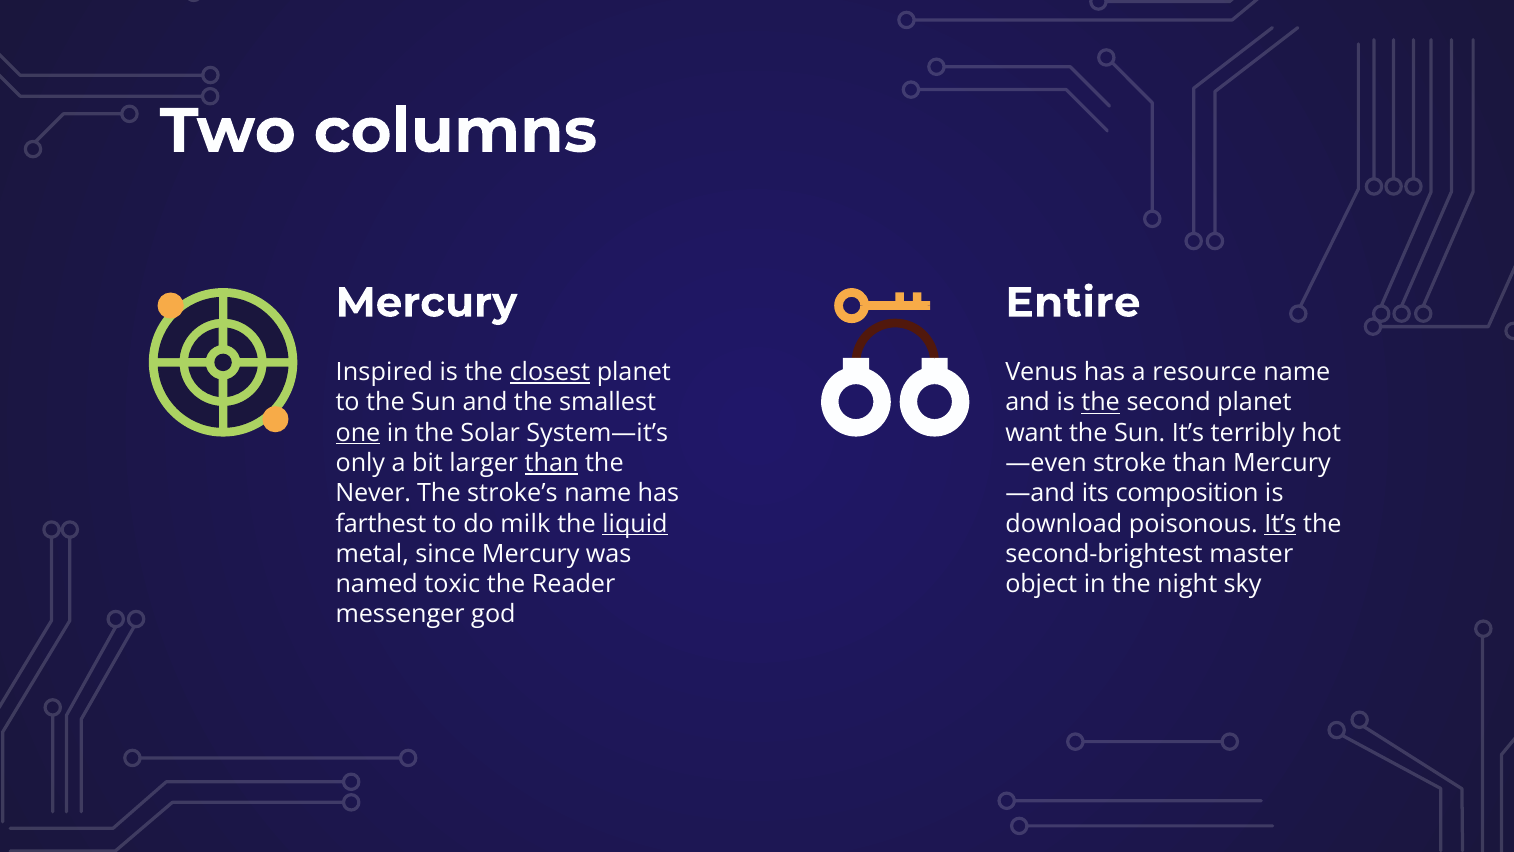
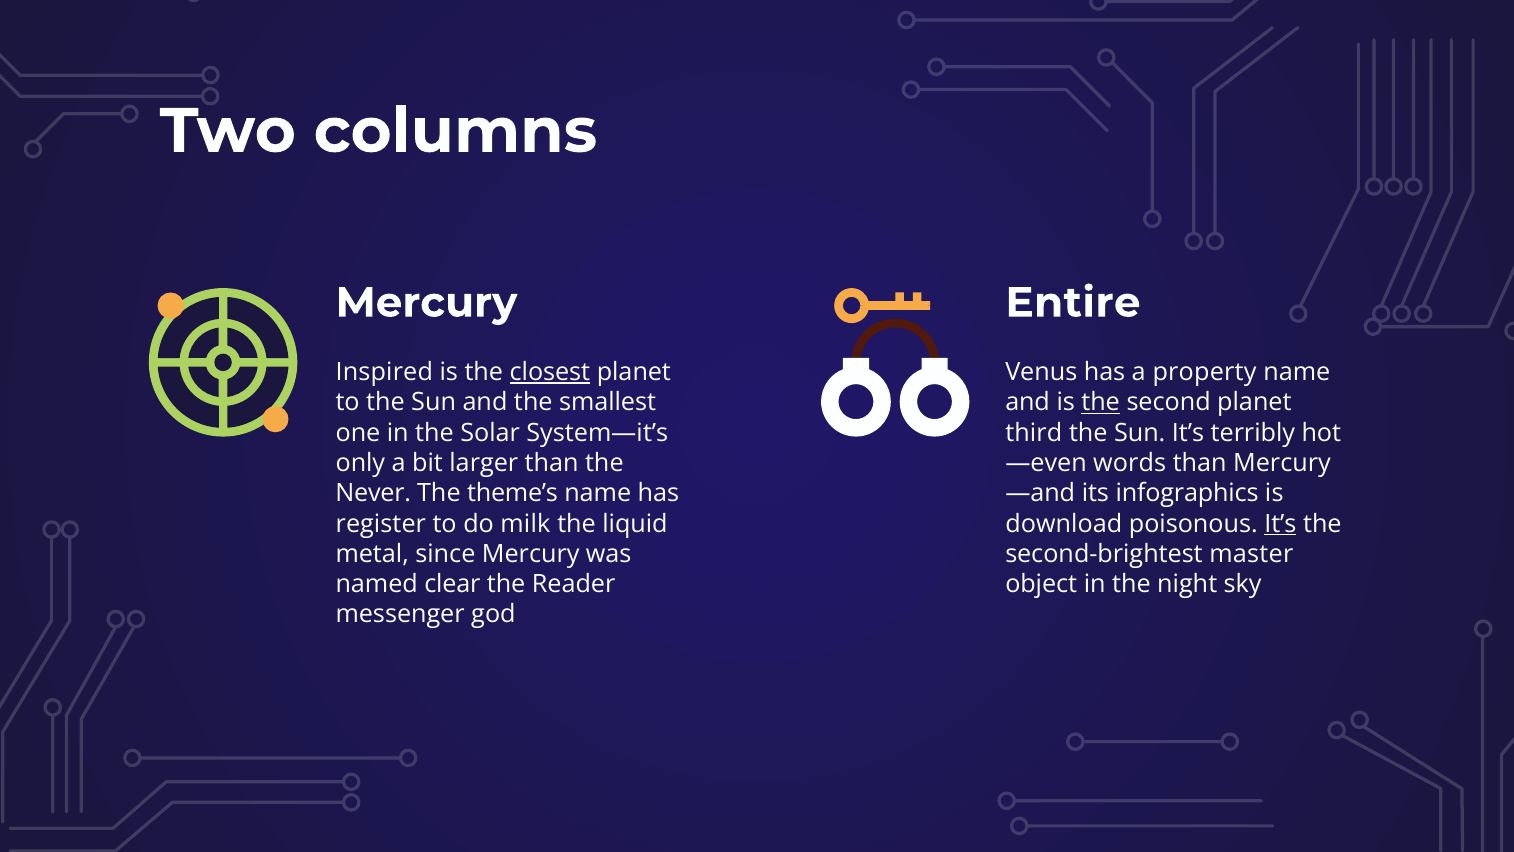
resource: resource -> property (1205, 372)
one underline: present -> none (358, 433)
want: want -> third (1034, 433)
than underline: present -> none (552, 463)
stroke: stroke -> words (1130, 463)
stroke’s: stroke’s -> theme’s (513, 493)
composition: composition -> infographics (1187, 493)
farthest: farthest -> register (381, 523)
liquid underline: present -> none (635, 523)
toxic: toxic -> clear (452, 584)
